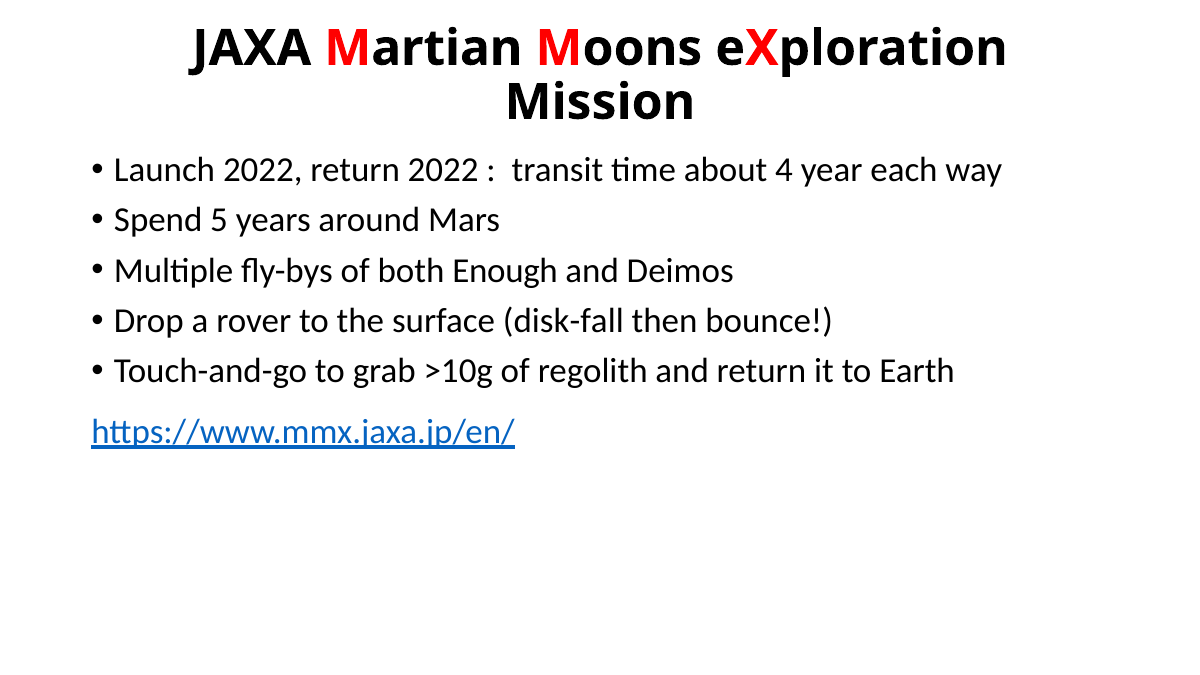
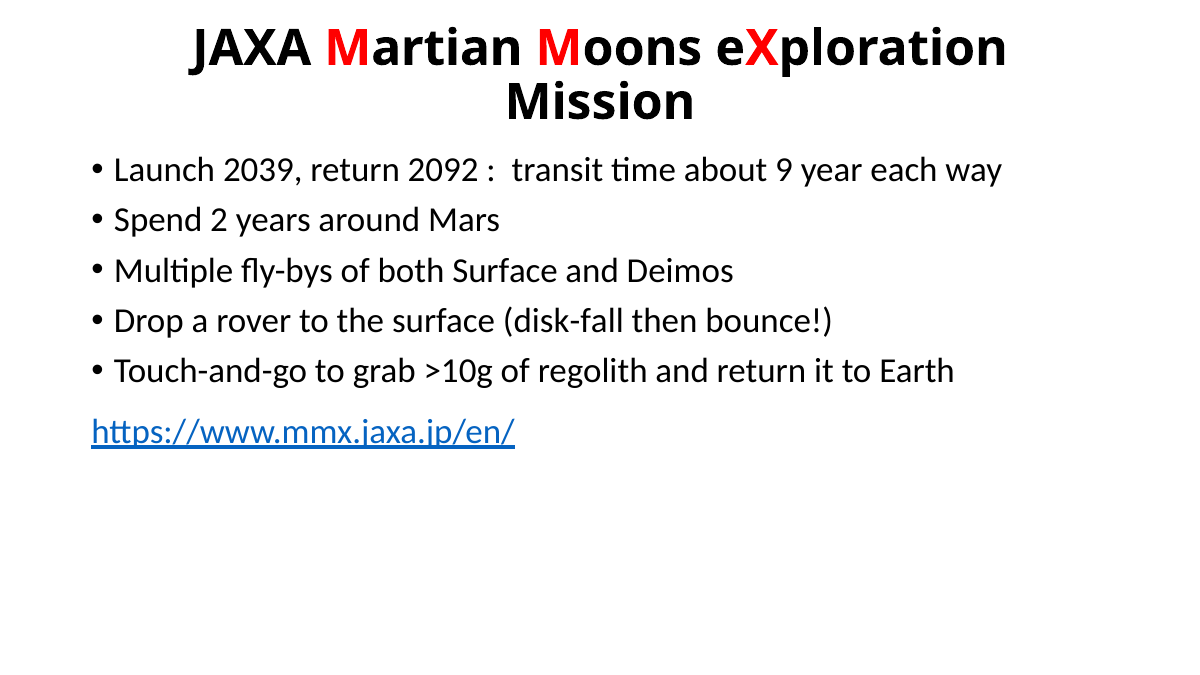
Launch 2022: 2022 -> 2039 (263, 170)
return 2022: 2022 -> 2092 (443, 170)
4: 4 -> 9 (784, 170)
5: 5 -> 2 (219, 220)
both Enough: Enough -> Surface (505, 271)
